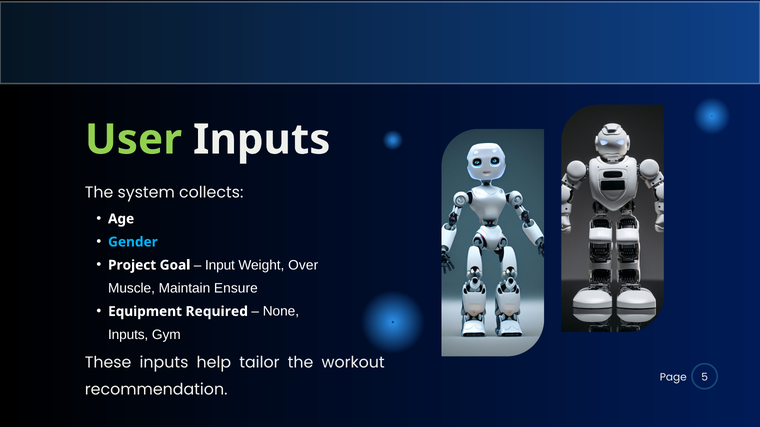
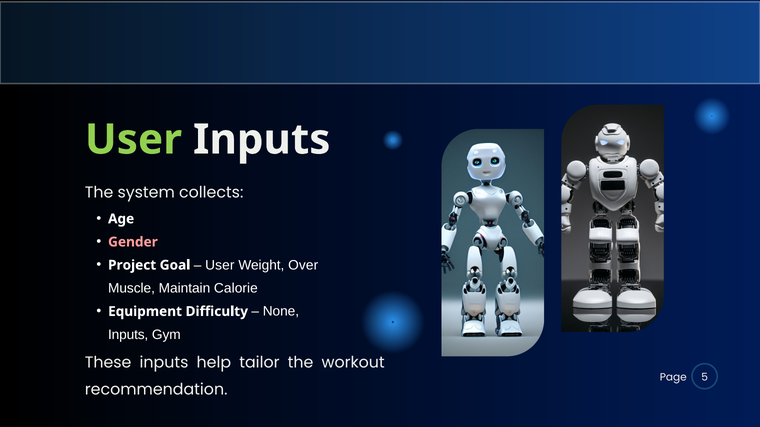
Gender colour: light blue -> pink (133, 242)
Input: Input -> User (220, 265)
Ensure: Ensure -> Calorie (236, 289)
Required: Required -> Difficulty (217, 312)
